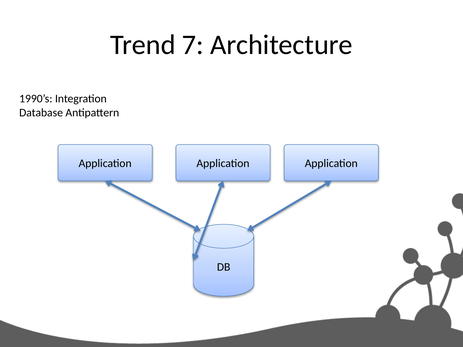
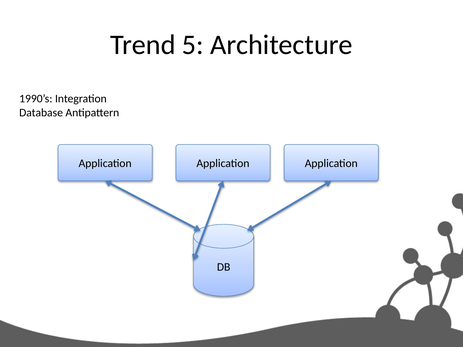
7: 7 -> 5 (193, 45)
